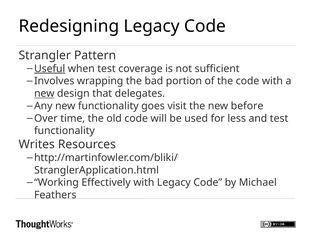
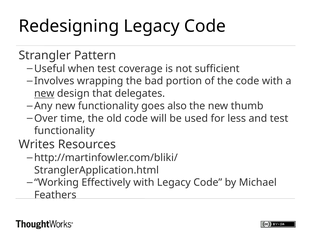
Useful underline: present -> none (50, 69)
visit: visit -> also (177, 106)
before: before -> thumb (247, 106)
